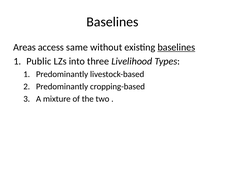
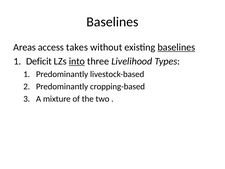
same: same -> takes (77, 47)
Public: Public -> Deficit (39, 61)
into underline: none -> present (77, 61)
